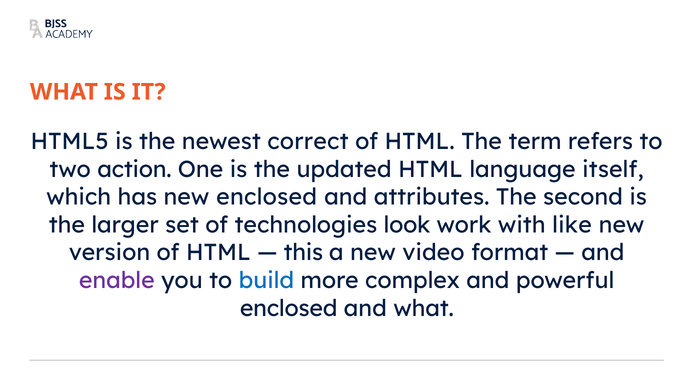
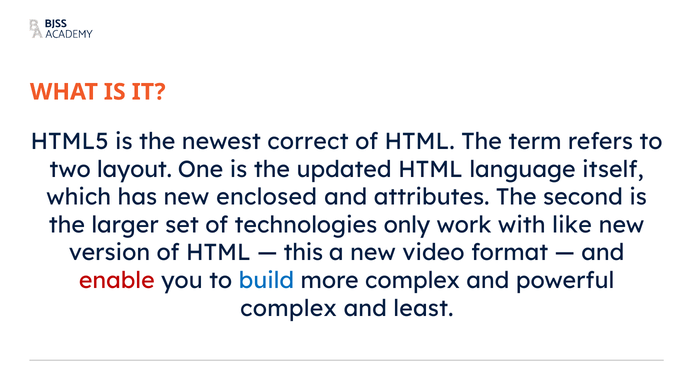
action: action -> layout (134, 169)
look: look -> only (407, 225)
enable colour: purple -> red (117, 281)
enclosed: enclosed -> complex (288, 308)
and what: what -> least (423, 308)
